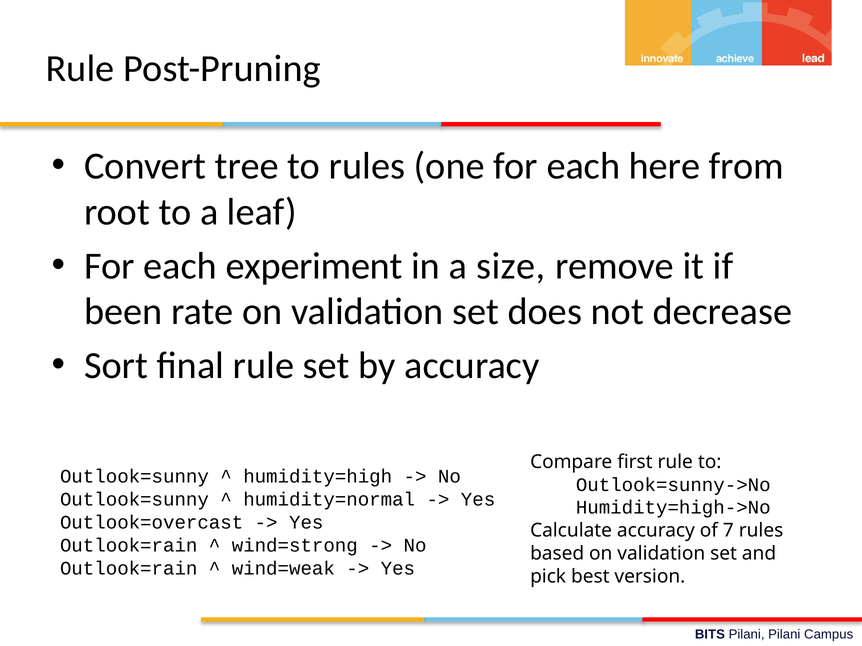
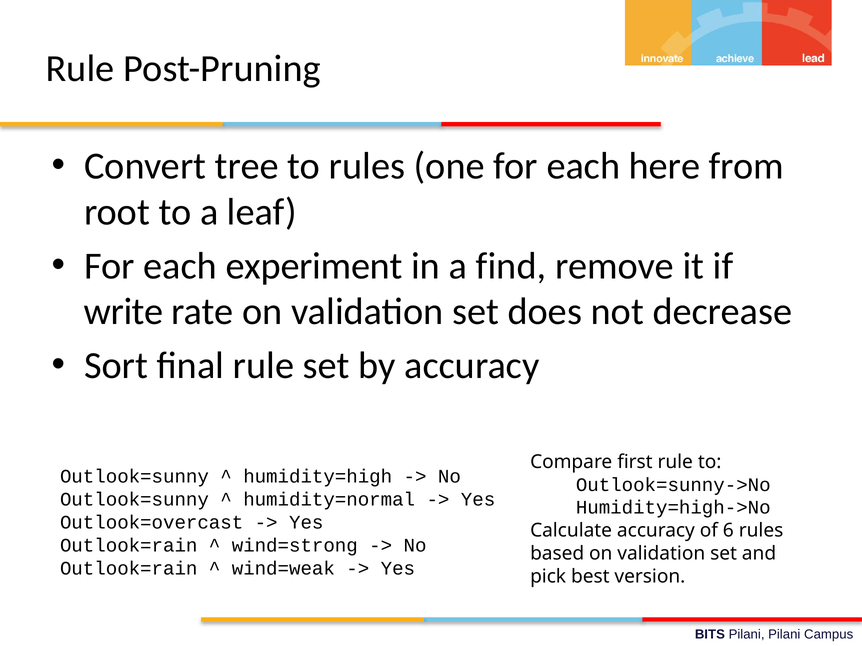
size: size -> find (511, 266)
been: been -> write (124, 312)
7: 7 -> 6 (728, 531)
